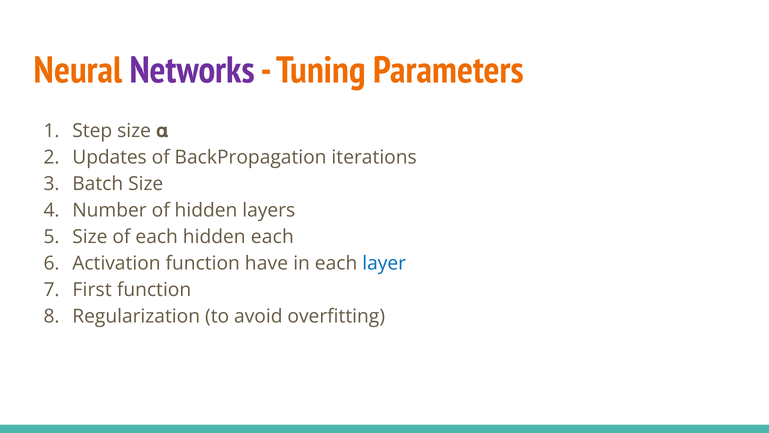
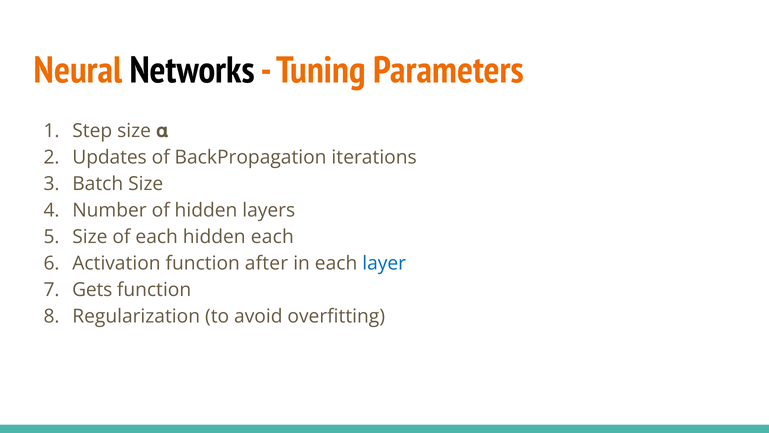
Networks colour: purple -> black (192, 70)
have: have -> after (266, 263)
First: First -> Gets (92, 290)
